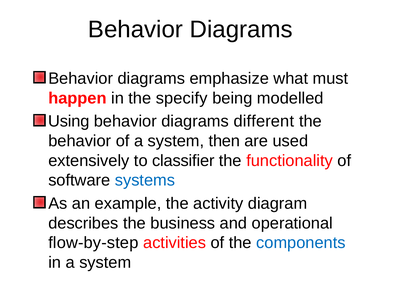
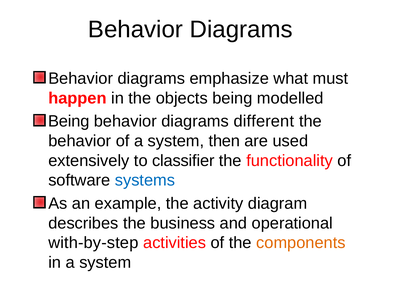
specify: specify -> objects (182, 98)
Using: Using -> Being (69, 122)
flow-by-step: flow-by-step -> with-by-step (93, 243)
components colour: blue -> orange (301, 243)
